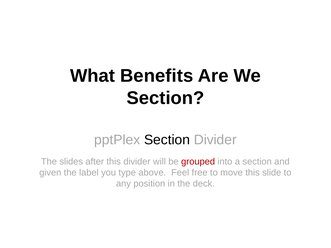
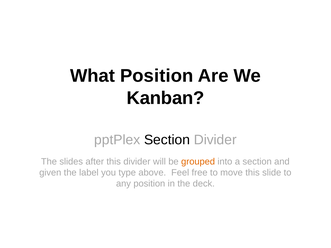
What Benefits: Benefits -> Position (157, 76)
Section: Section -> Kanban (166, 98)
grouped colour: red -> orange (198, 162)
